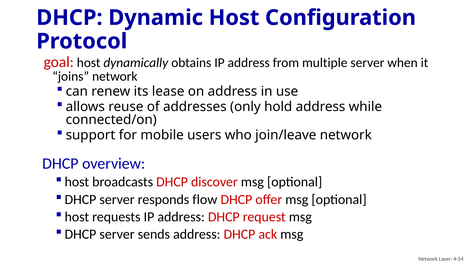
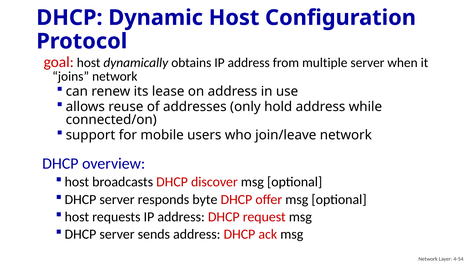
flow: flow -> byte (205, 199)
